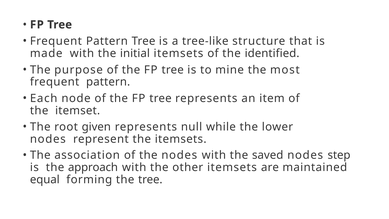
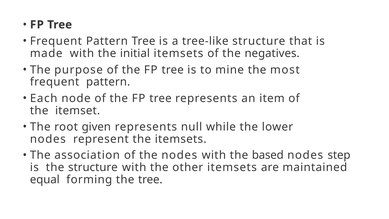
identified: identified -> negatives (272, 53)
saved: saved -> based (268, 155)
the approach: approach -> structure (93, 167)
